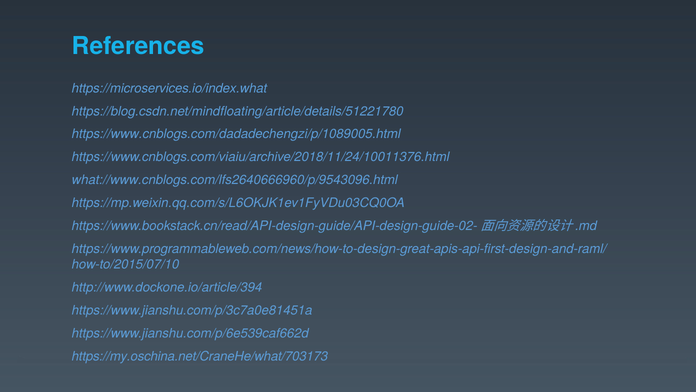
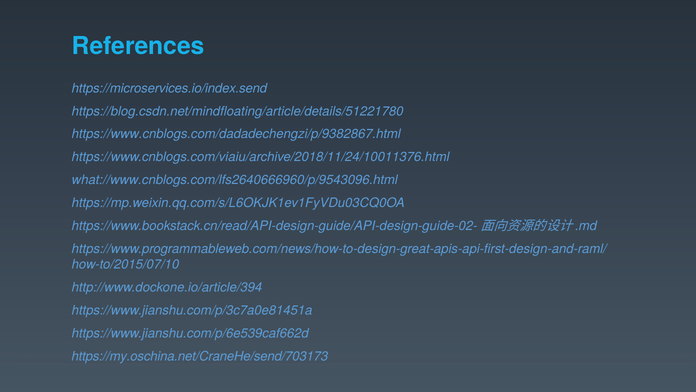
https://microservices.io/index.what: https://microservices.io/index.what -> https://microservices.io/index.send (169, 88)
https://www.cnblogs.com/dadadechengzi/p/1089005.html: https://www.cnblogs.com/dadadechengzi/p/1089005.html -> https://www.cnblogs.com/dadadechengzi/p/9382867.html (236, 134)
https://my.oschina.net/CraneHe/what/703173: https://my.oschina.net/CraneHe/what/703173 -> https://my.oschina.net/CraneHe/send/703173 (200, 356)
